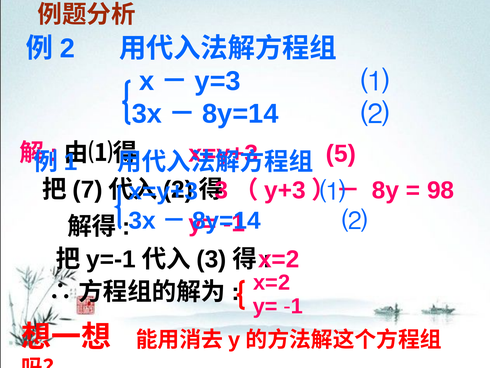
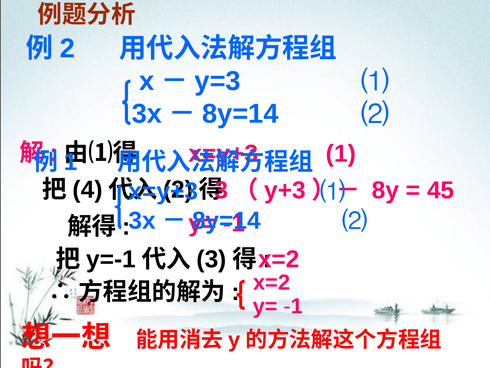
5: 5 -> 1 (341, 154)
7: 7 -> 4 (88, 190)
98: 98 -> 45 (441, 190)
